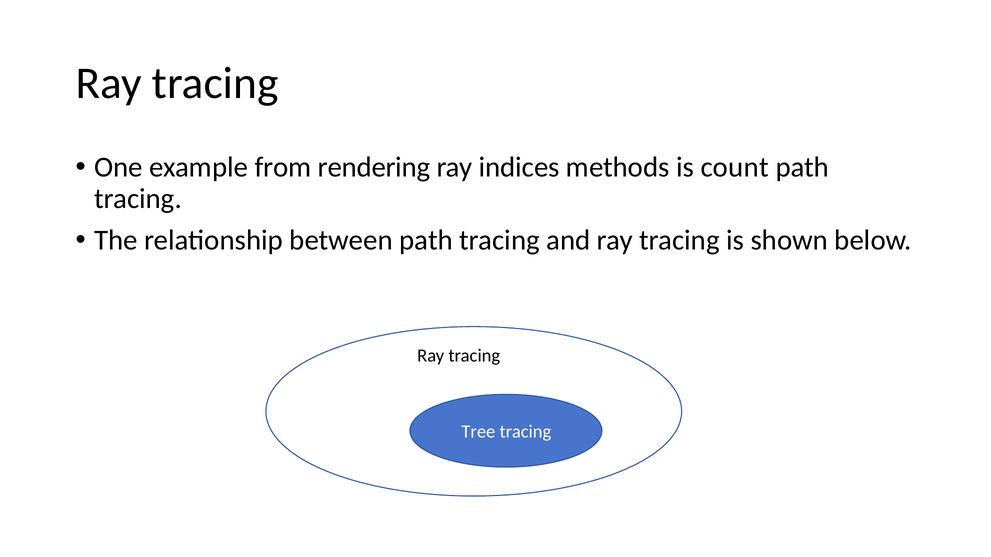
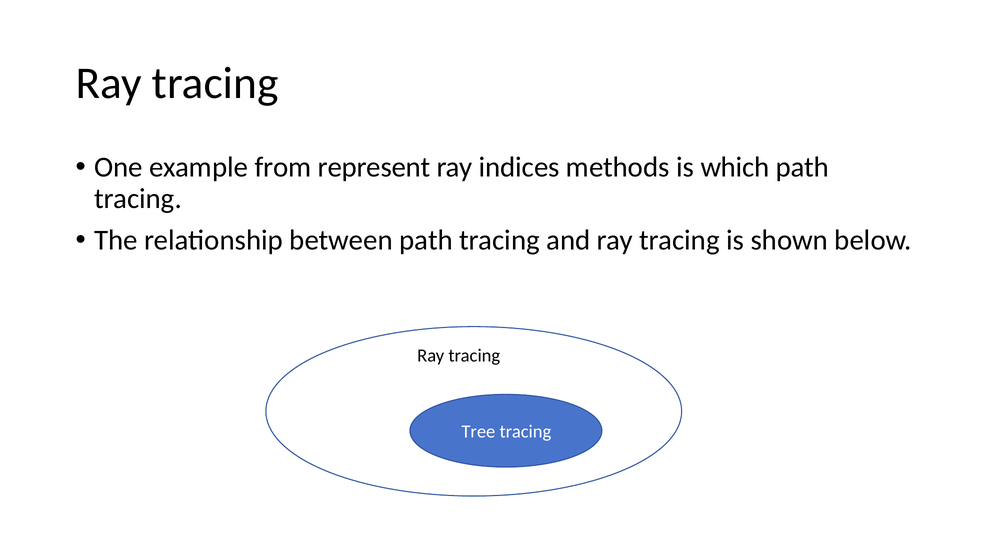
rendering: rendering -> represent (374, 168)
count: count -> which (735, 168)
